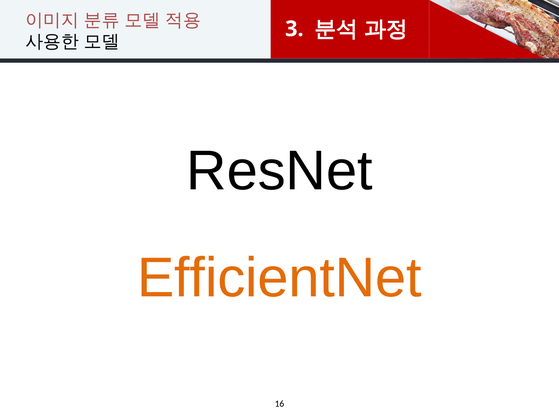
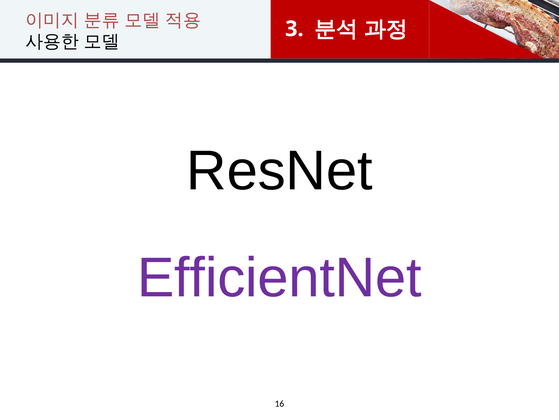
EfficientNet colour: orange -> purple (279, 278)
